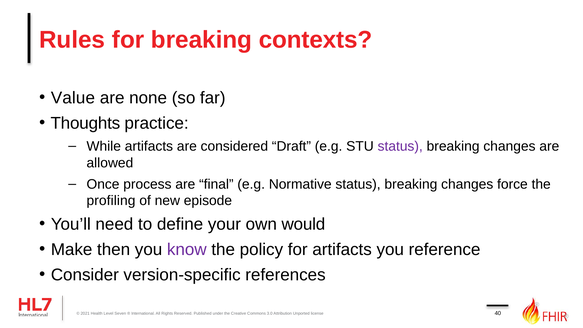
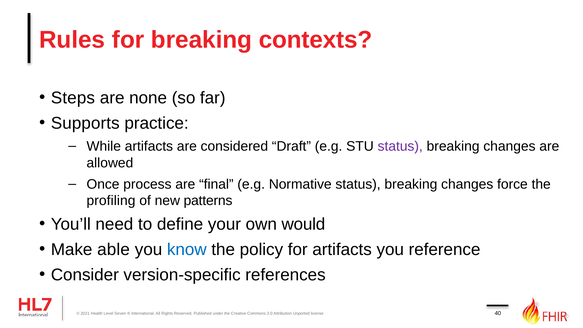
Value: Value -> Steps (73, 98)
Thoughts: Thoughts -> Supports (85, 123)
episode: episode -> patterns (208, 201)
then: then -> able (114, 250)
know colour: purple -> blue (187, 250)
